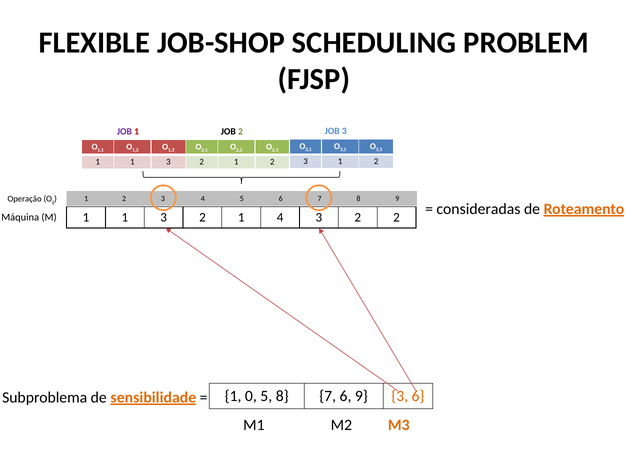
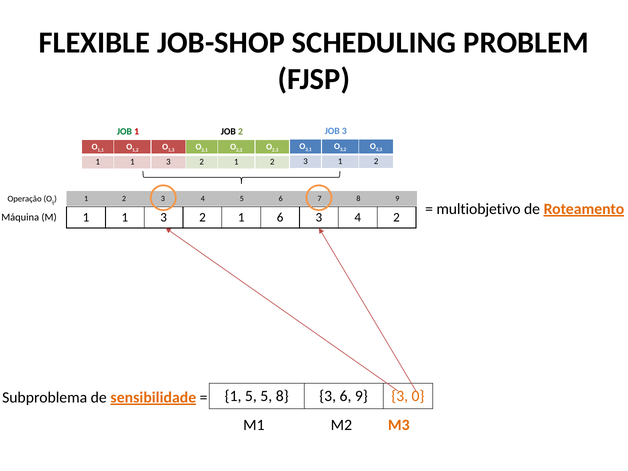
JOB colour: purple -> green (124, 132)
1 4: 4 -> 6 (280, 218)
2: 2 -> 4 (358, 218)
consideradas: consideradas -> multiobjetivo (479, 209)
1 0: 0 -> 5 (251, 396)
8 7: 7 -> 3 (328, 396)
3 6: 6 -> 0 (418, 396)
